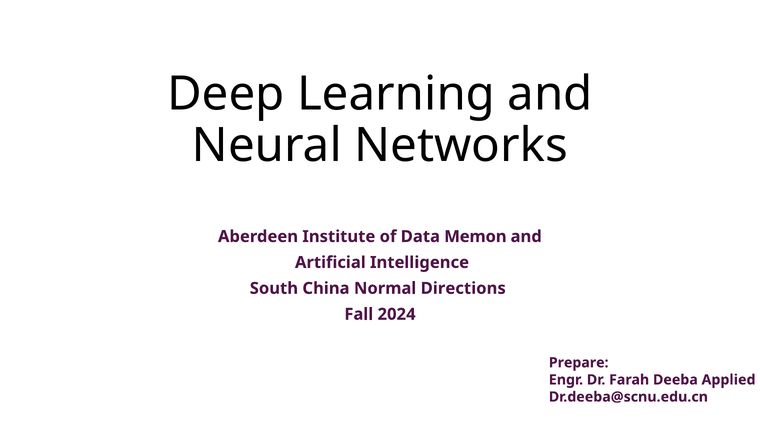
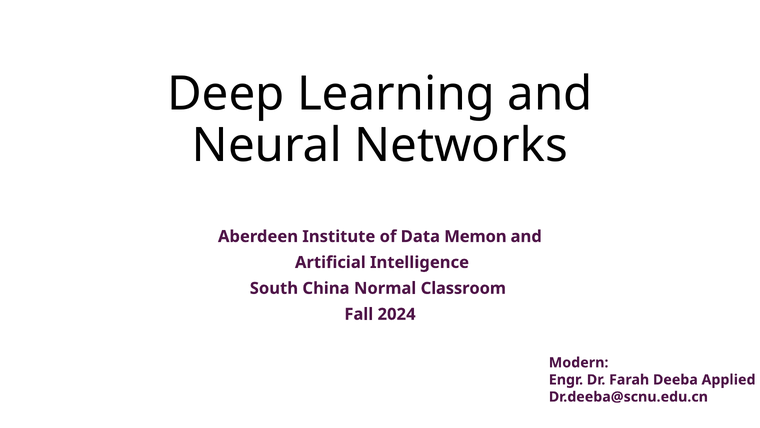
Directions: Directions -> Classroom (463, 288)
Prepare: Prepare -> Modern (579, 362)
